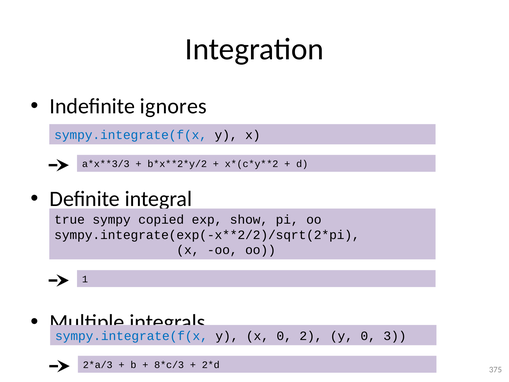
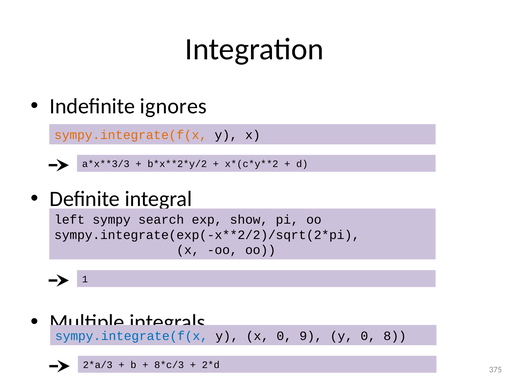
sympy.integrate(f(x colour: blue -> orange (131, 135)
true: true -> left (70, 219)
copied: copied -> search (161, 219)
2: 2 -> 9 (311, 336)
3: 3 -> 8 (395, 336)
